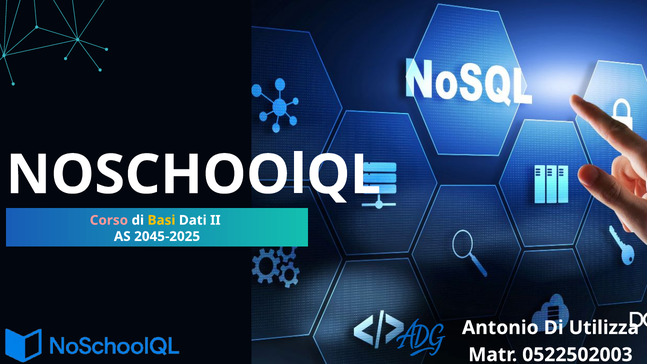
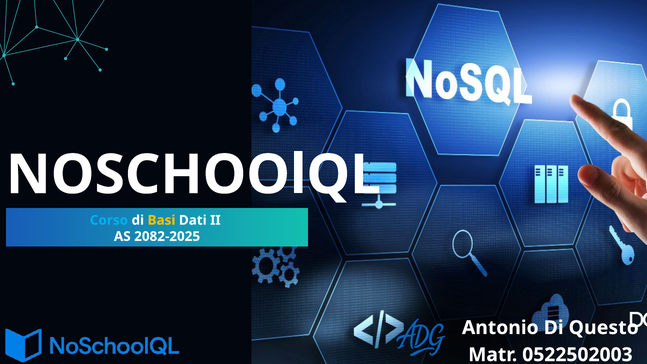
Corso colour: pink -> light blue (109, 220)
2045-2025: 2045-2025 -> 2082-2025 (167, 236)
Utilizza: Utilizza -> Questo (604, 328)
